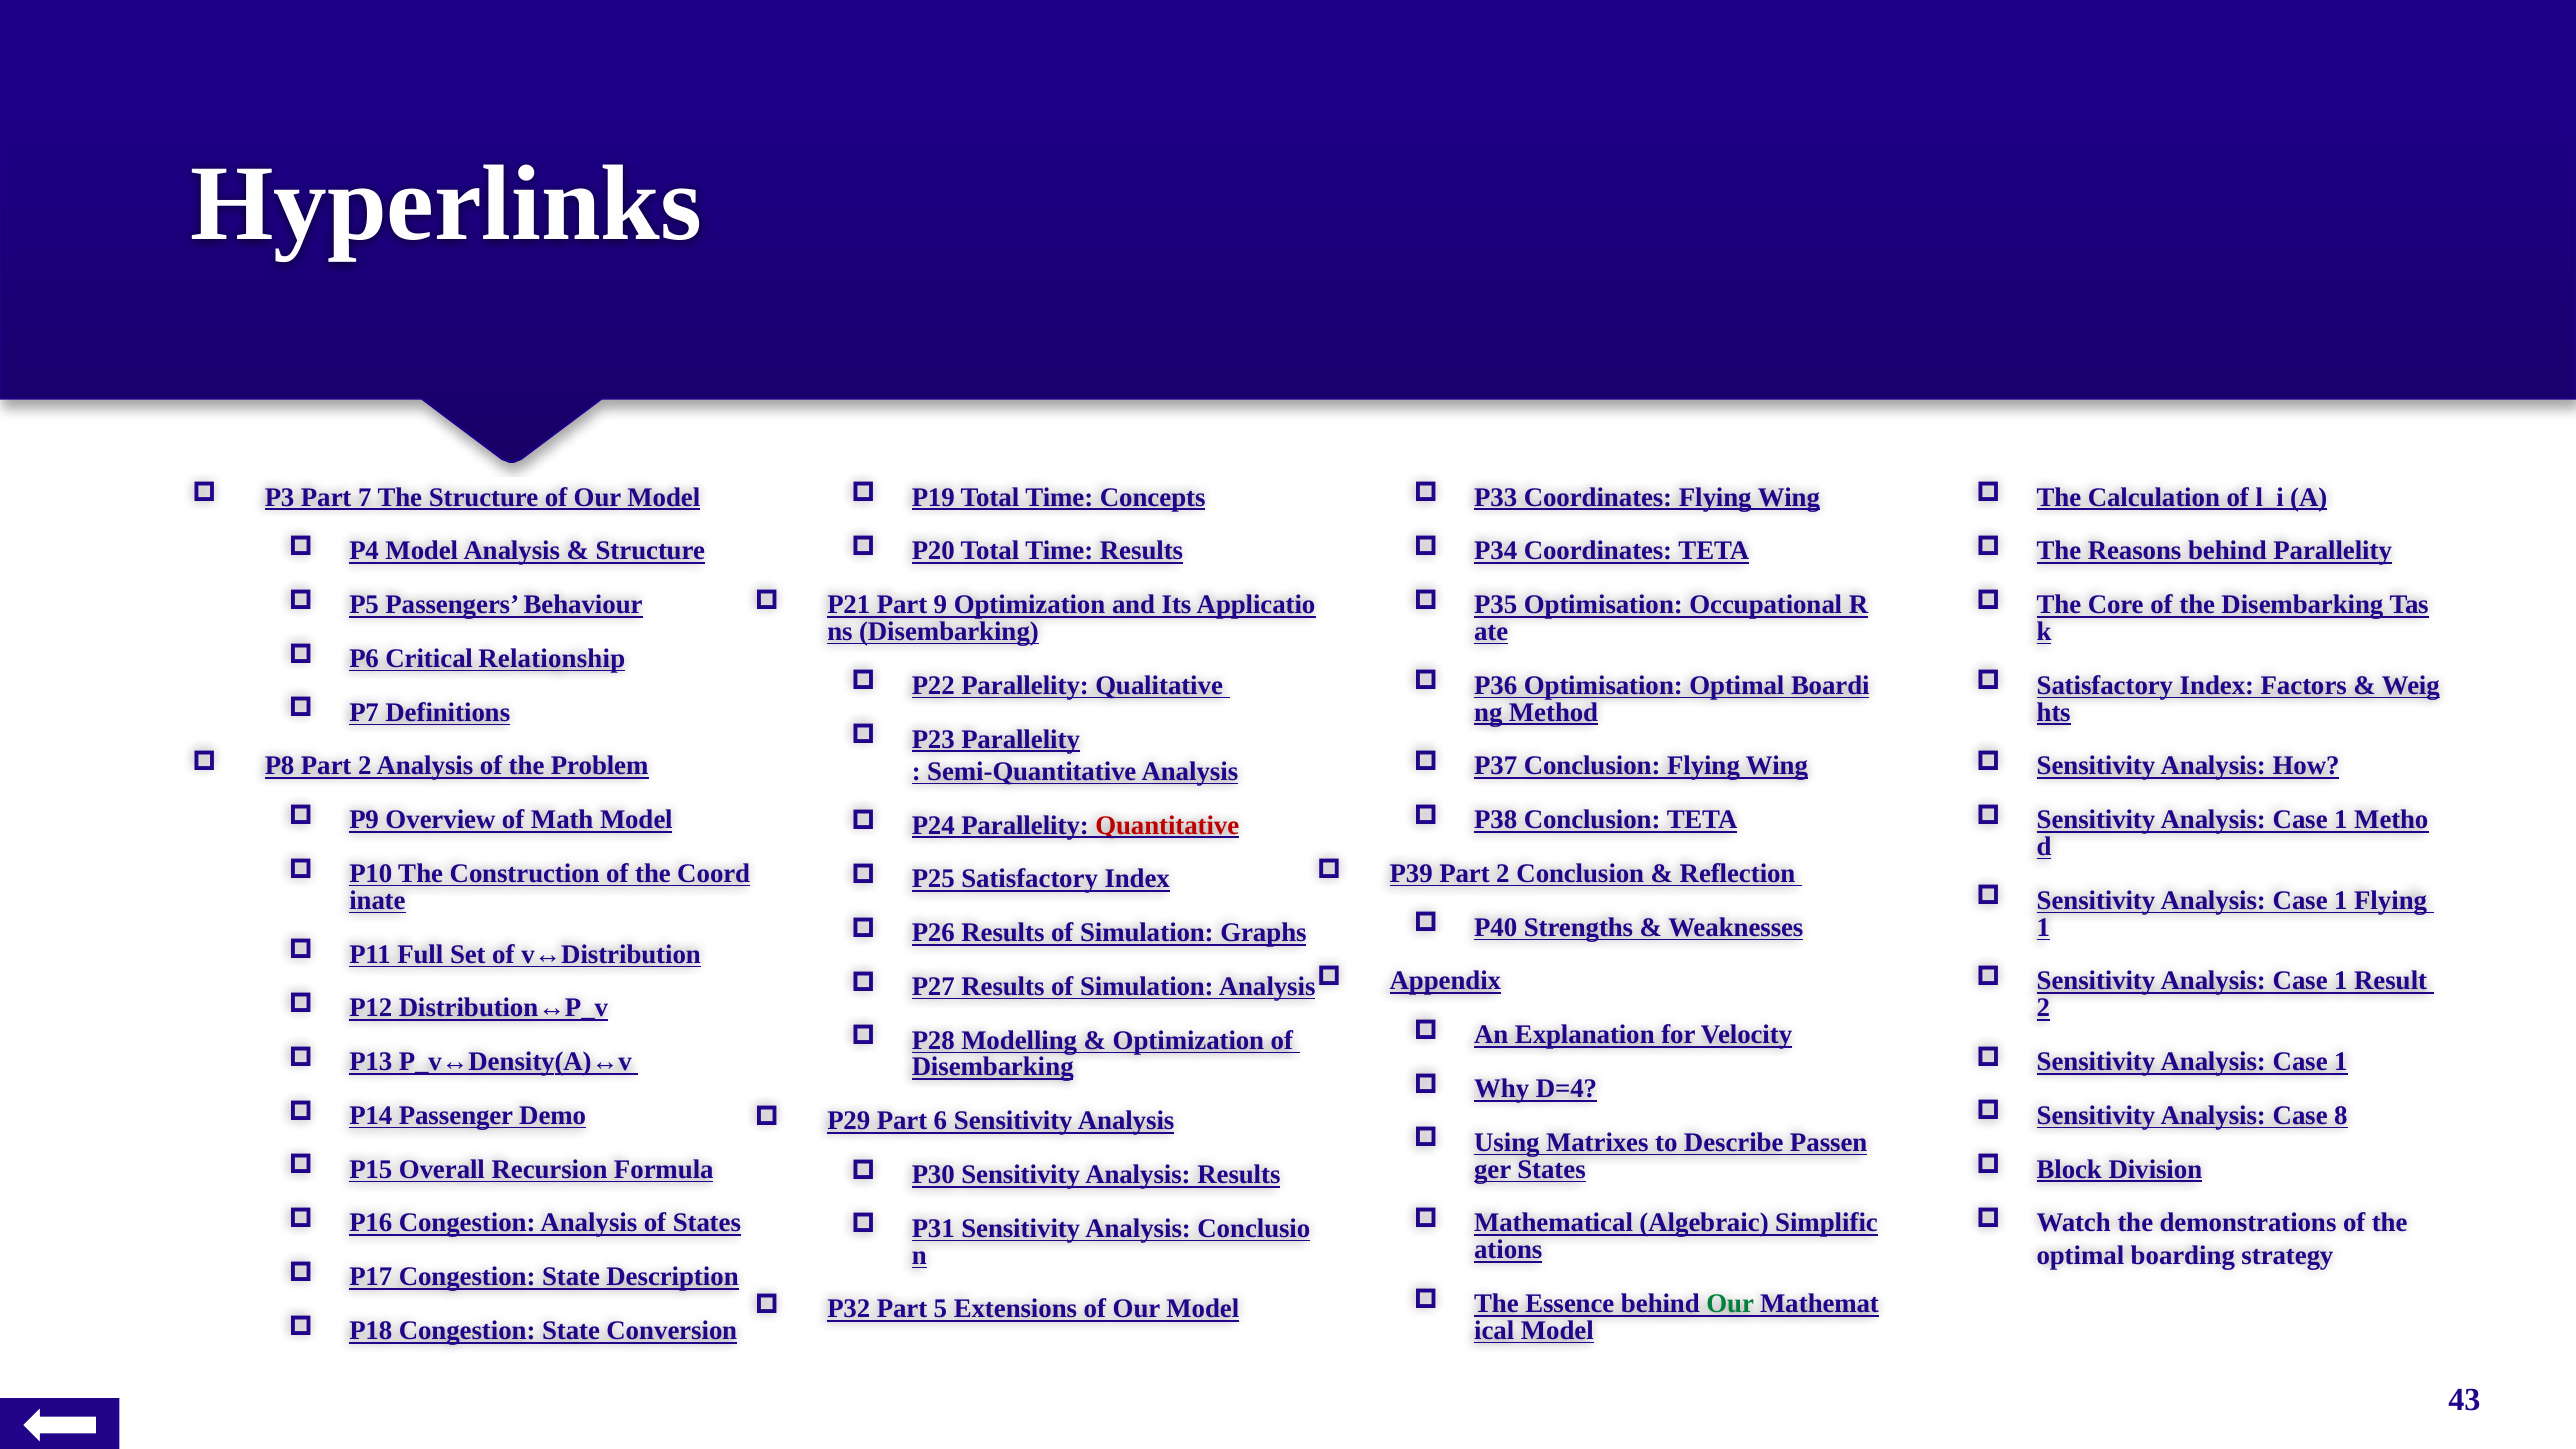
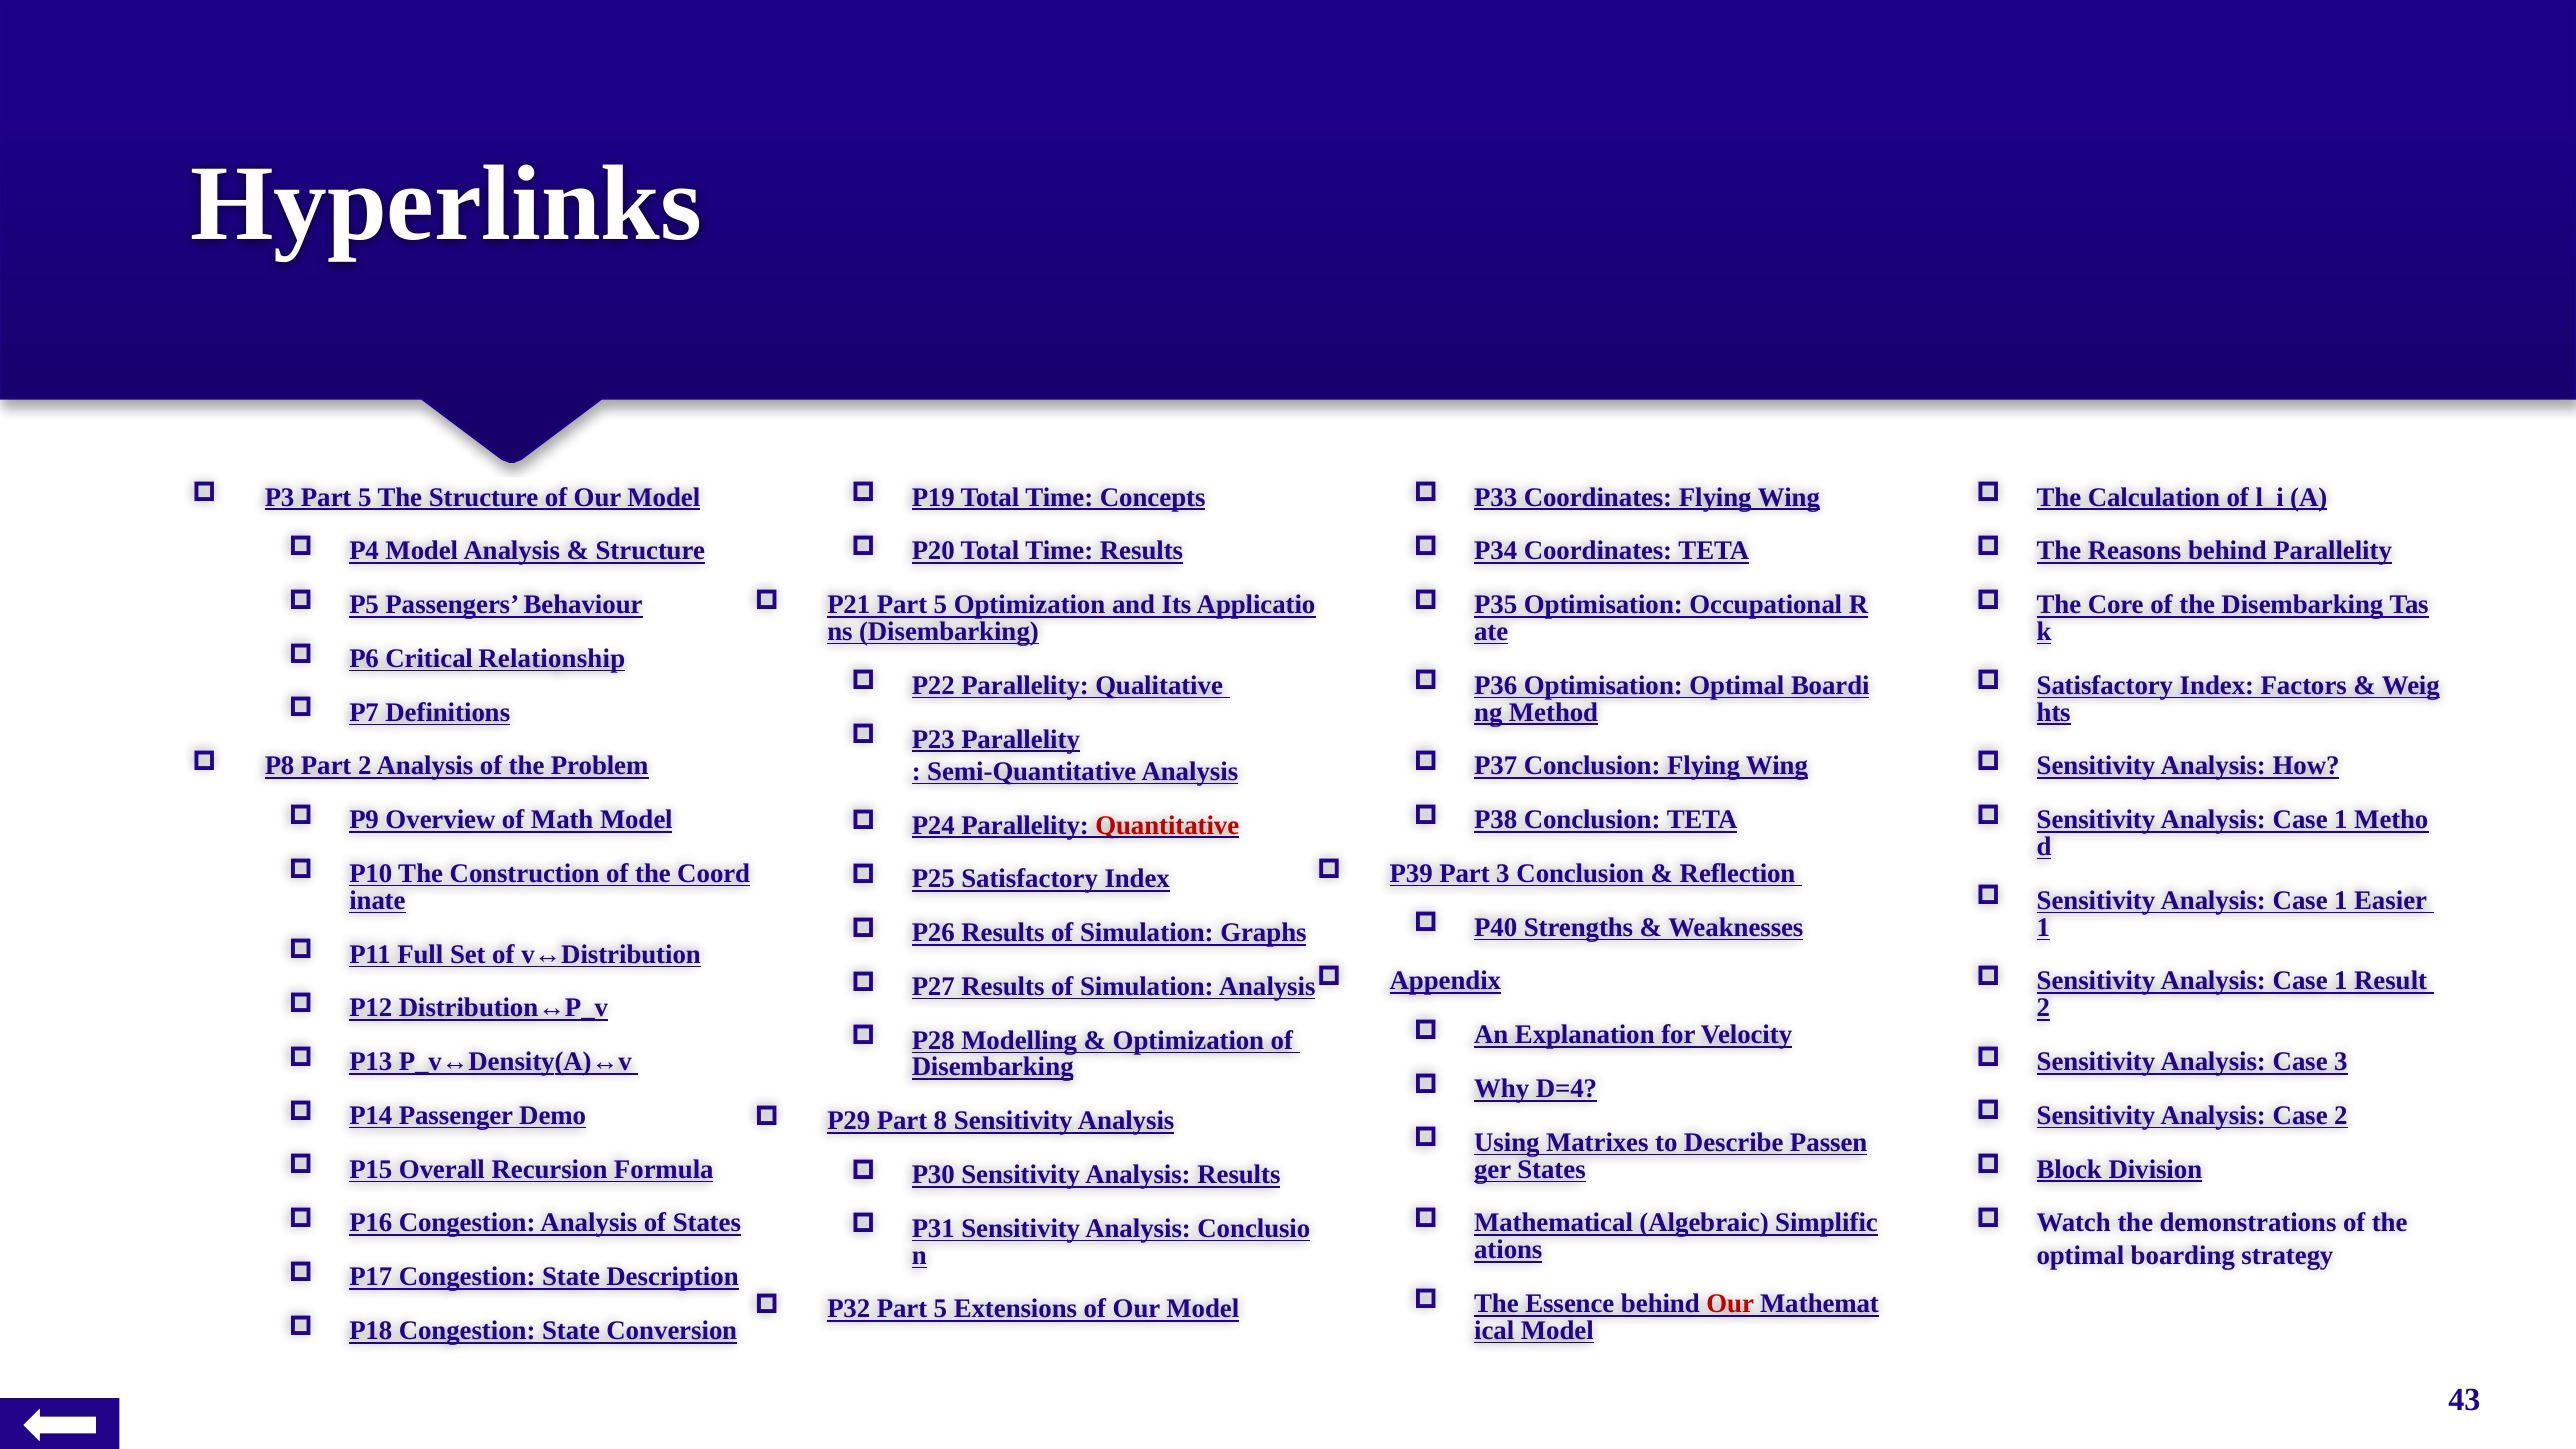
P3 Part 7: 7 -> 5 (365, 497)
P21 Part 9: 9 -> 5 (940, 605)
P39 Part 2: 2 -> 3 (1503, 874)
1 Flying: Flying -> Easier (2391, 900)
1: 1 -> 3 (2341, 1062)
Case 8: 8 -> 2 (2341, 1115)
6: 6 -> 8 (940, 1121)
Our colour: green -> red (1730, 1304)
